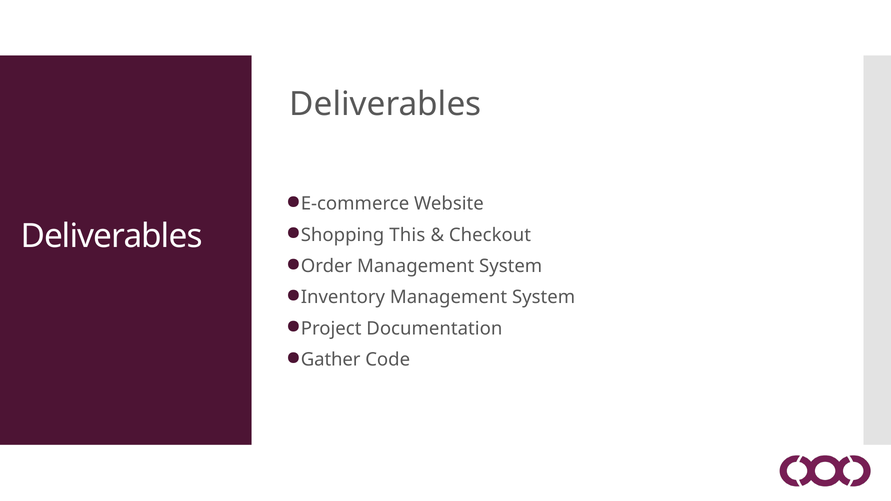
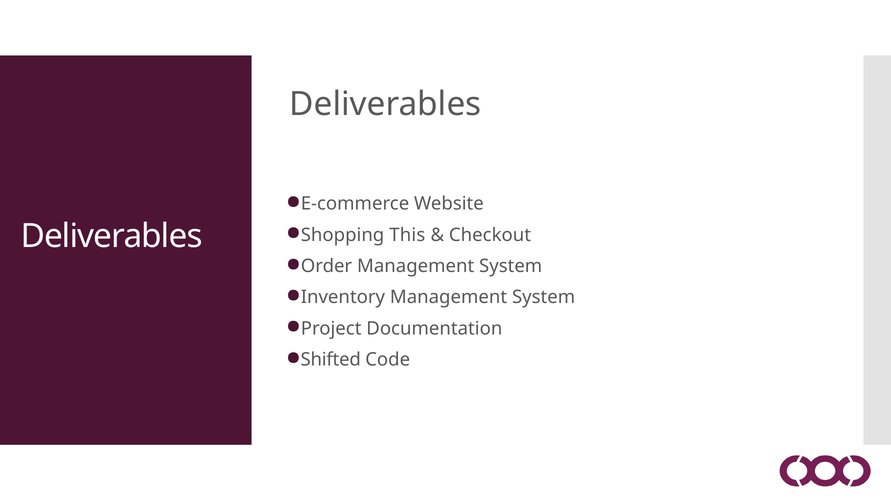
Gather: Gather -> Shifted (331, 360)
